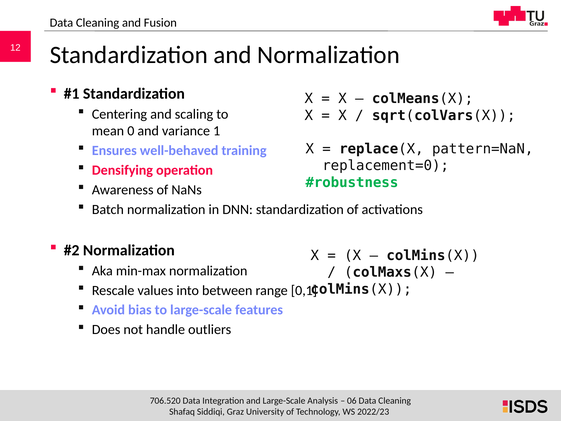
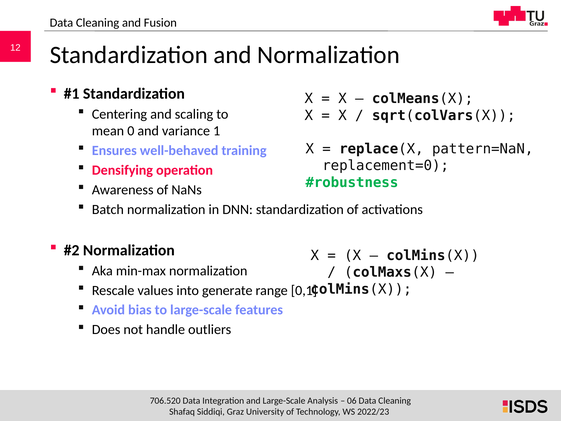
between: between -> generate (227, 290)
